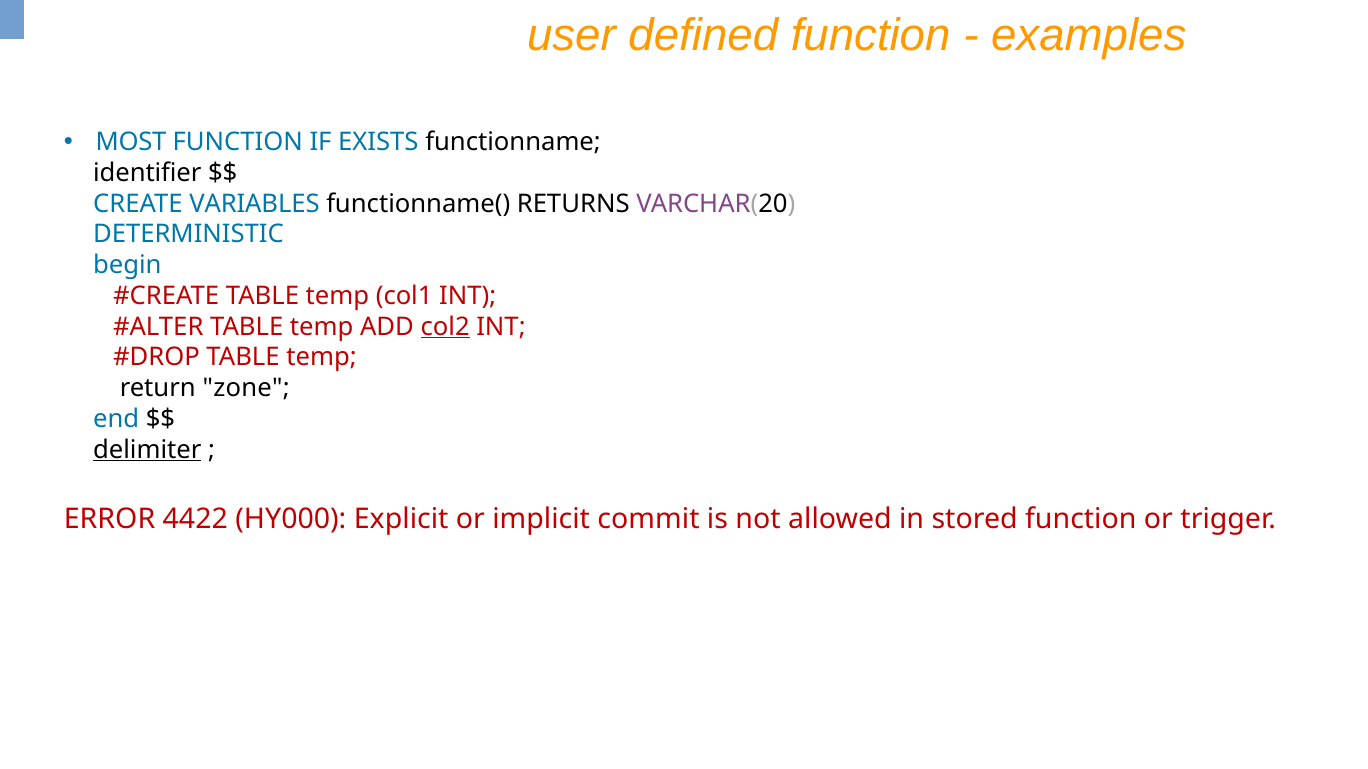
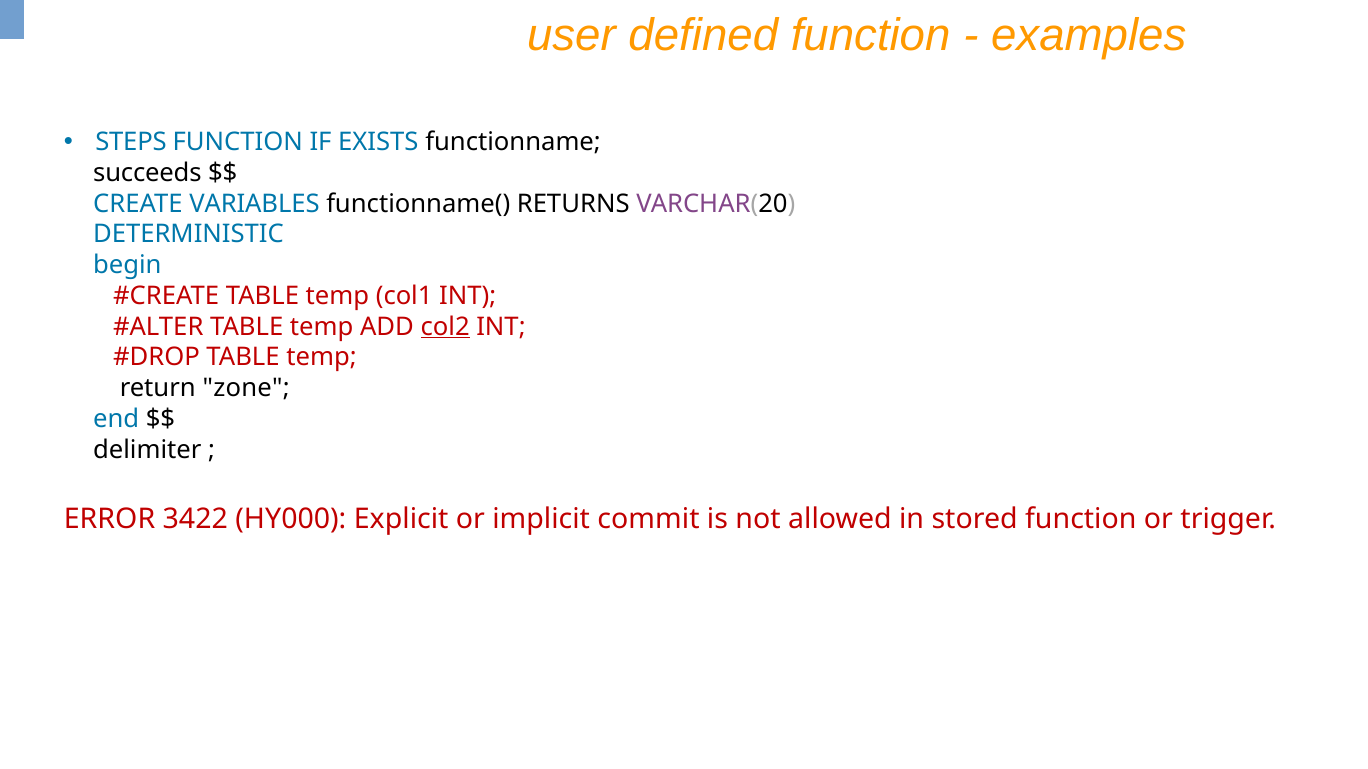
MOST: MOST -> STEPS (131, 142)
identifier: identifier -> succeeds (147, 173)
delimiter underline: present -> none (147, 450)
4422: 4422 -> 3422 (195, 520)
